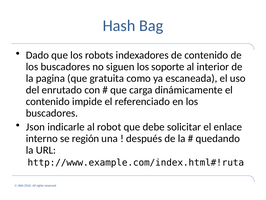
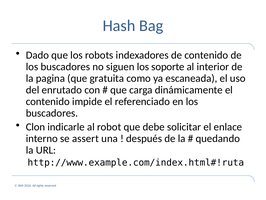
Json: Json -> Clon (36, 127)
región: región -> assert (85, 138)
